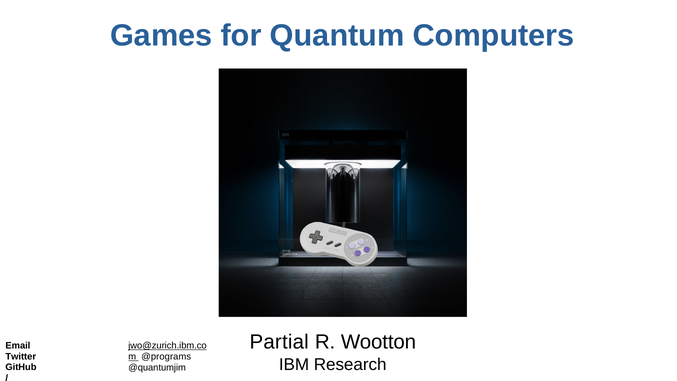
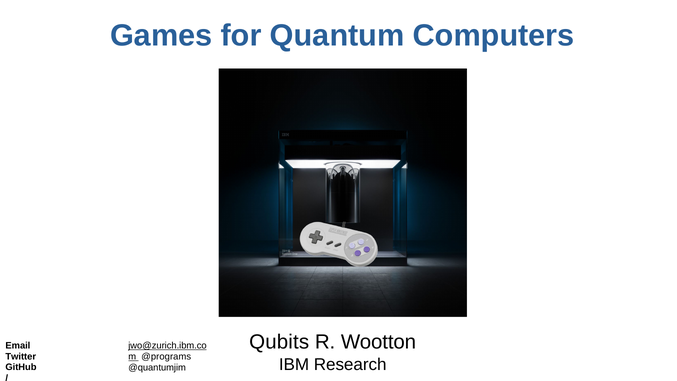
Partial: Partial -> Qubits (279, 342)
